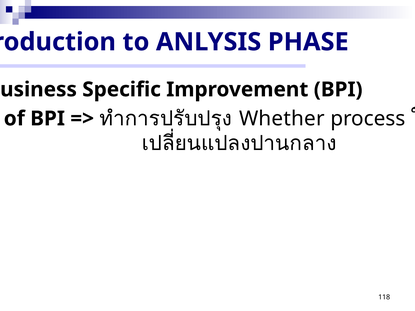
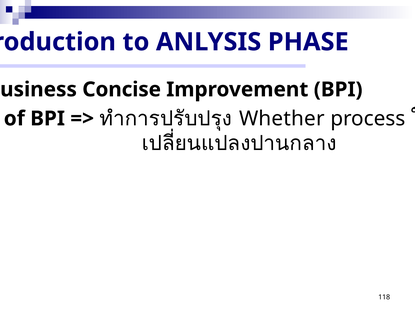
Specific: Specific -> Concise (122, 90)
